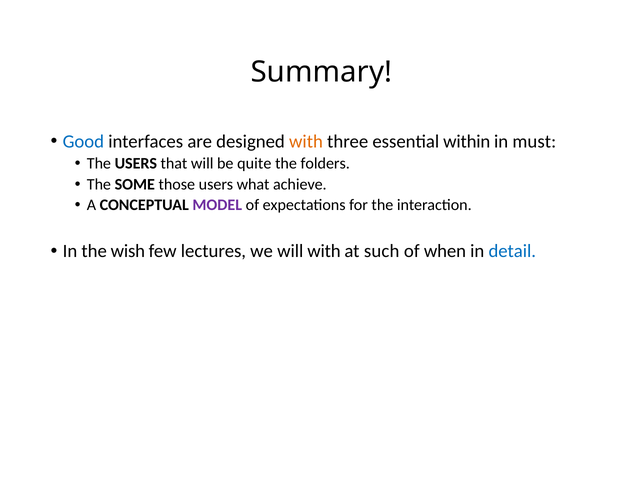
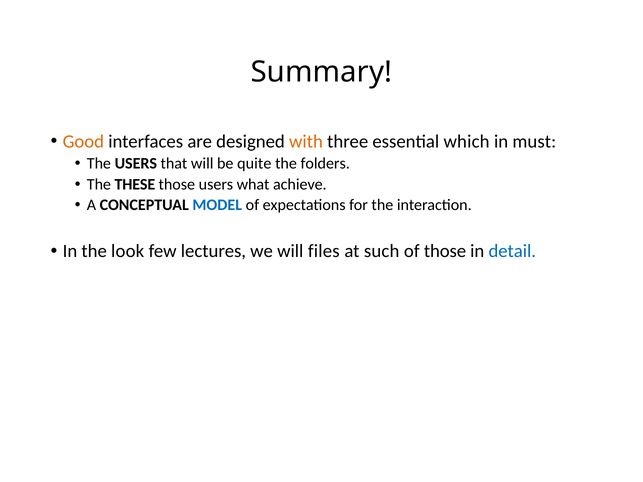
Good colour: blue -> orange (83, 142)
within: within -> which (467, 142)
SOME: SOME -> THESE (135, 184)
MODEL colour: purple -> blue (217, 205)
wish: wish -> look (128, 251)
will with: with -> files (324, 251)
of when: when -> those (445, 251)
